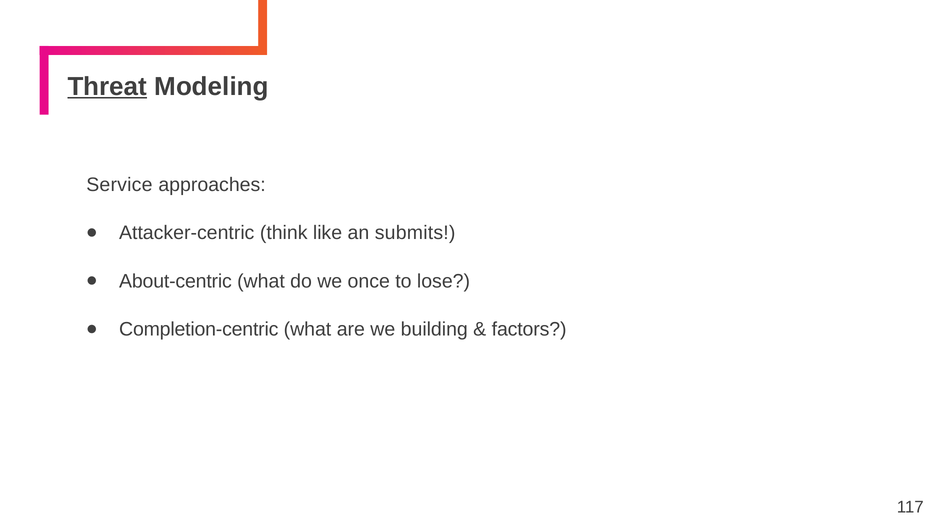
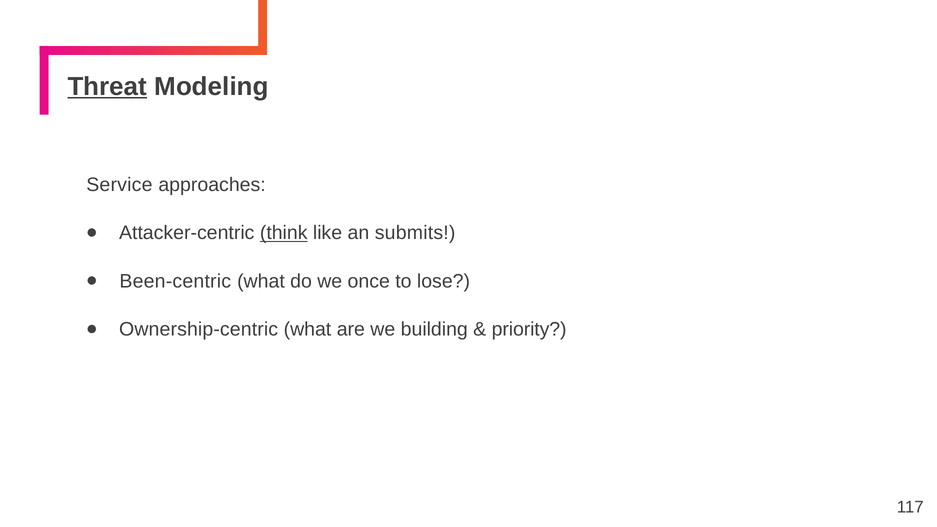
think underline: none -> present (284, 233)
About-centric: About-centric -> Been-centric (175, 281)
Completion-centric: Completion-centric -> Ownership-centric (199, 329)
factors: factors -> priority (529, 329)
